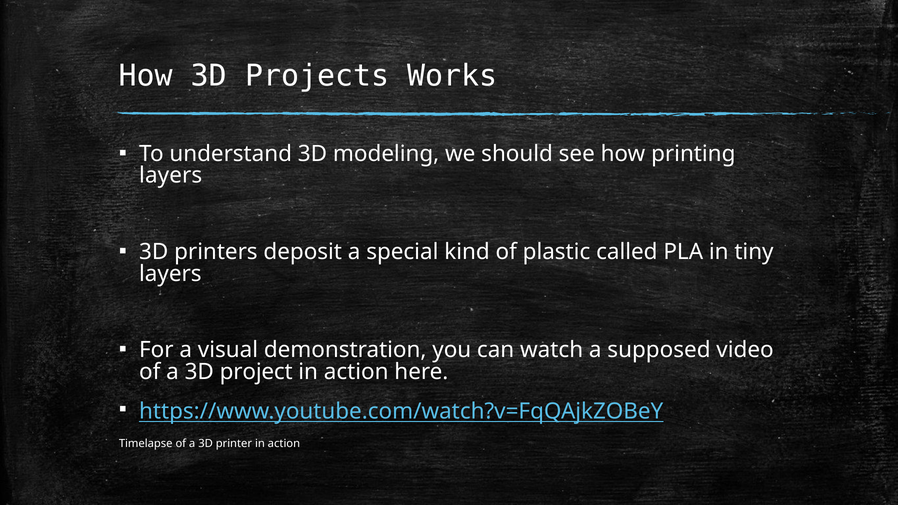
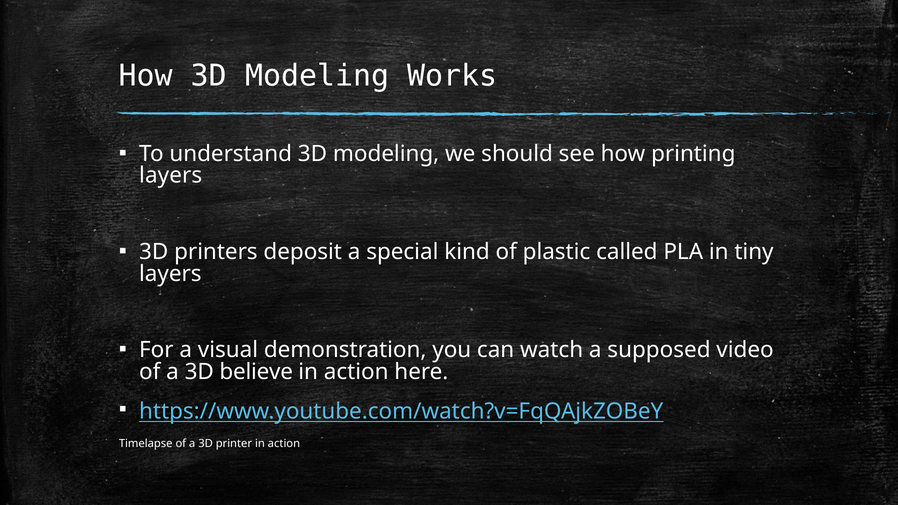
How 3D Projects: Projects -> Modeling (317, 76)
project: project -> believe (256, 372)
